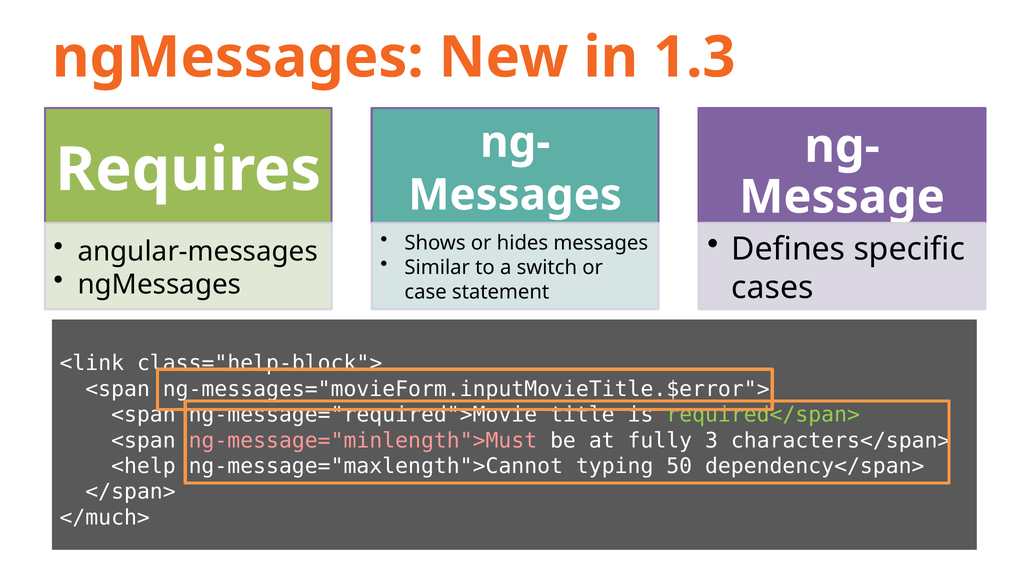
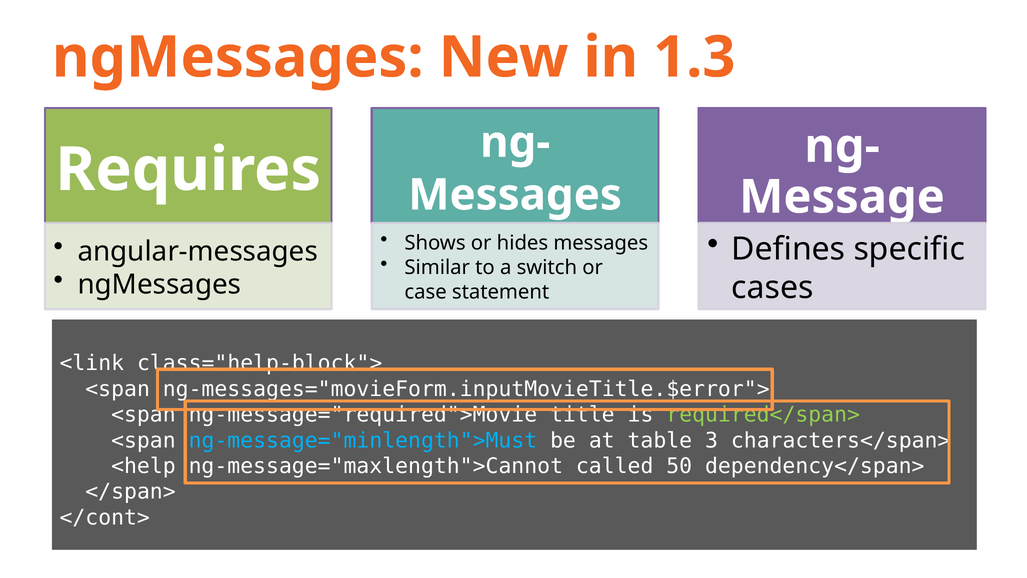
ng-message="minlength">Must colour: pink -> light blue (363, 440)
fully: fully -> table (660, 440)
typing: typing -> called (615, 466)
</much>: </much> -> </cont> (105, 517)
